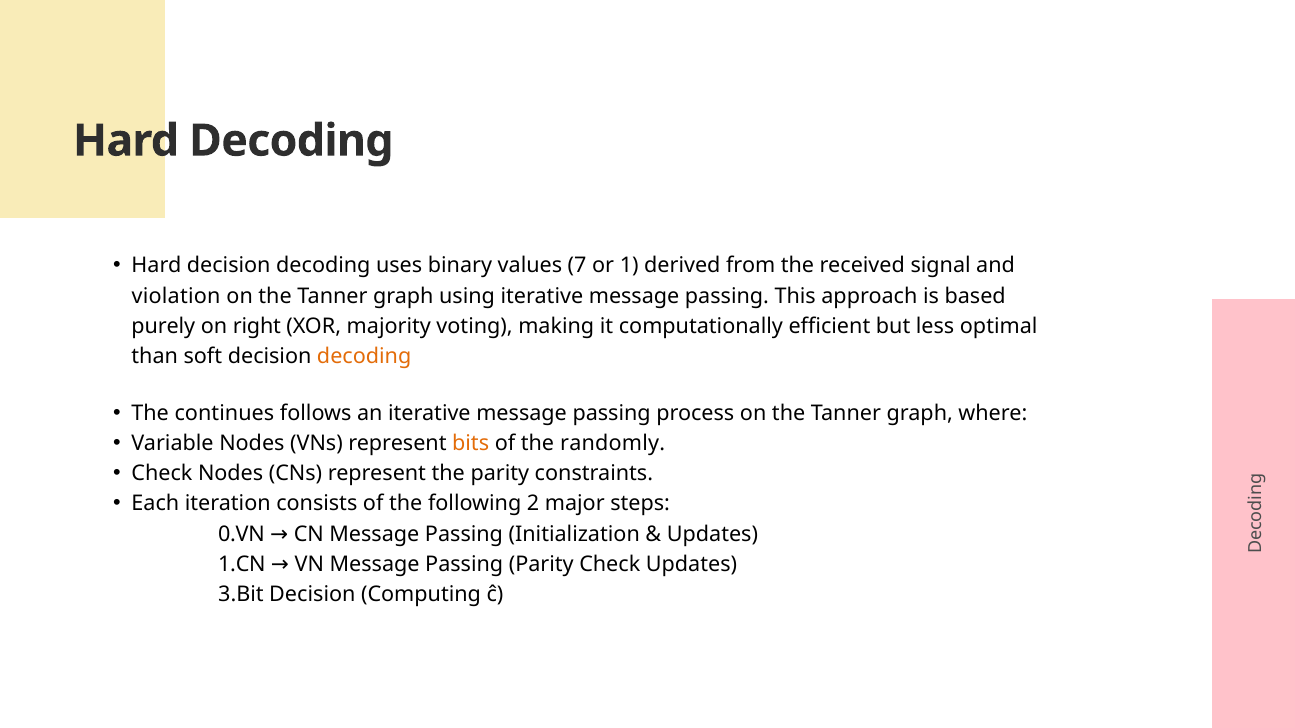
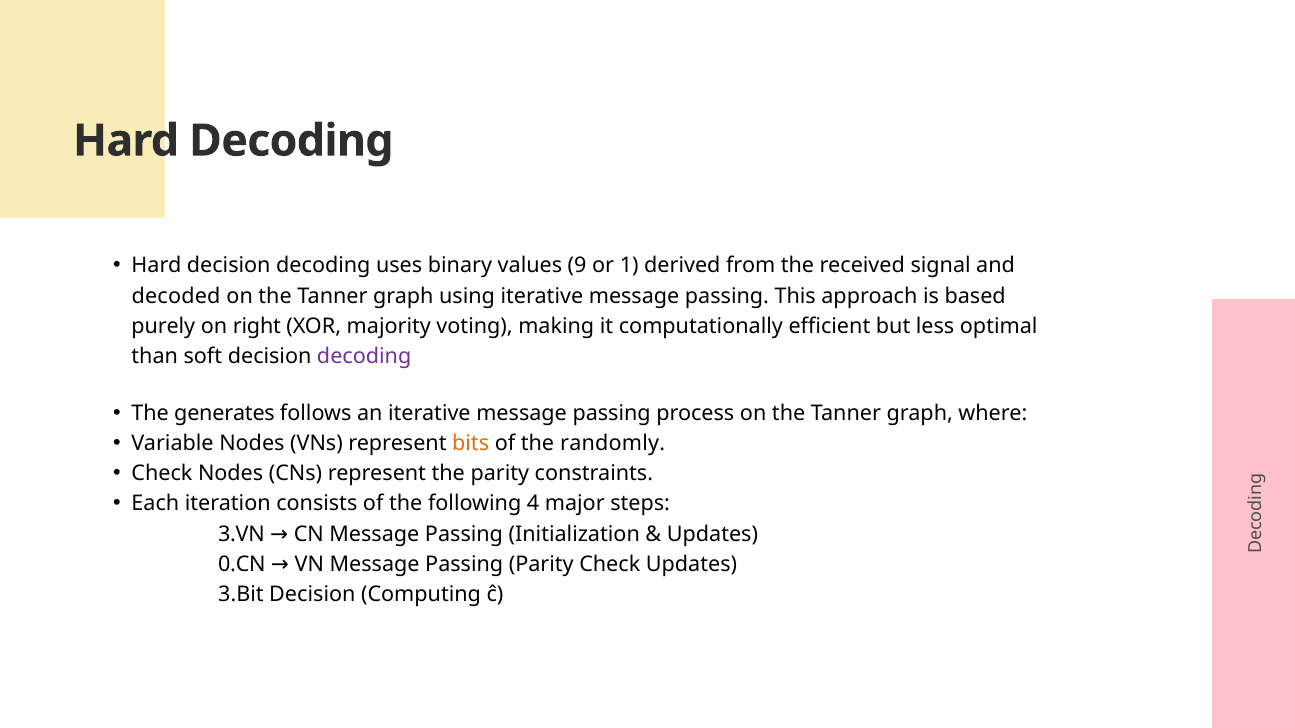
7: 7 -> 9 (577, 266)
violation: violation -> decoded (176, 296)
decoding colour: orange -> purple (364, 356)
continues: continues -> generates (225, 413)
2: 2 -> 4 (533, 504)
0.VN: 0.VN -> 3.VN (241, 534)
1.CN: 1.CN -> 0.CN (242, 565)
